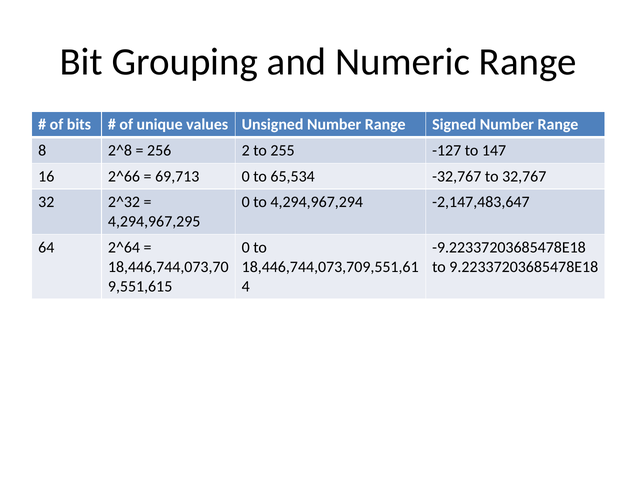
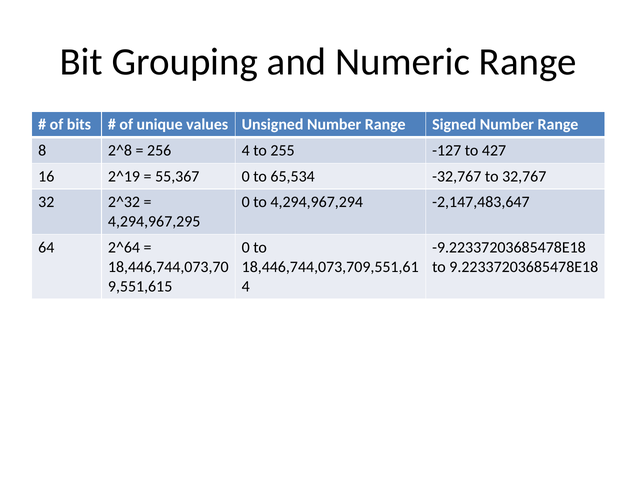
256 2: 2 -> 4 (246, 150)
147: 147 -> 427 (494, 150)
2^66: 2^66 -> 2^19 (124, 176)
69,713: 69,713 -> 55,367 (177, 176)
